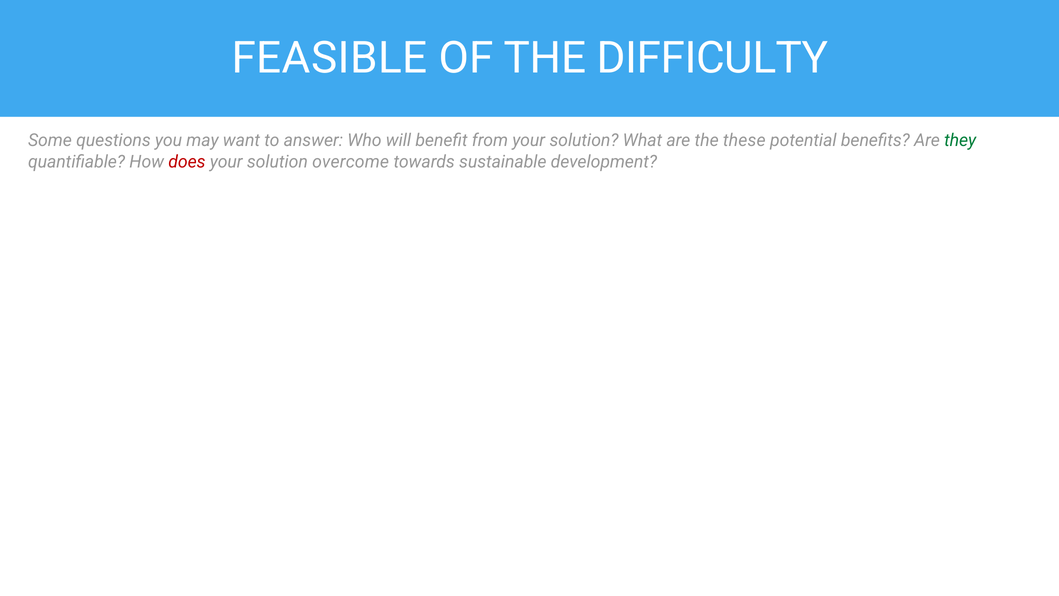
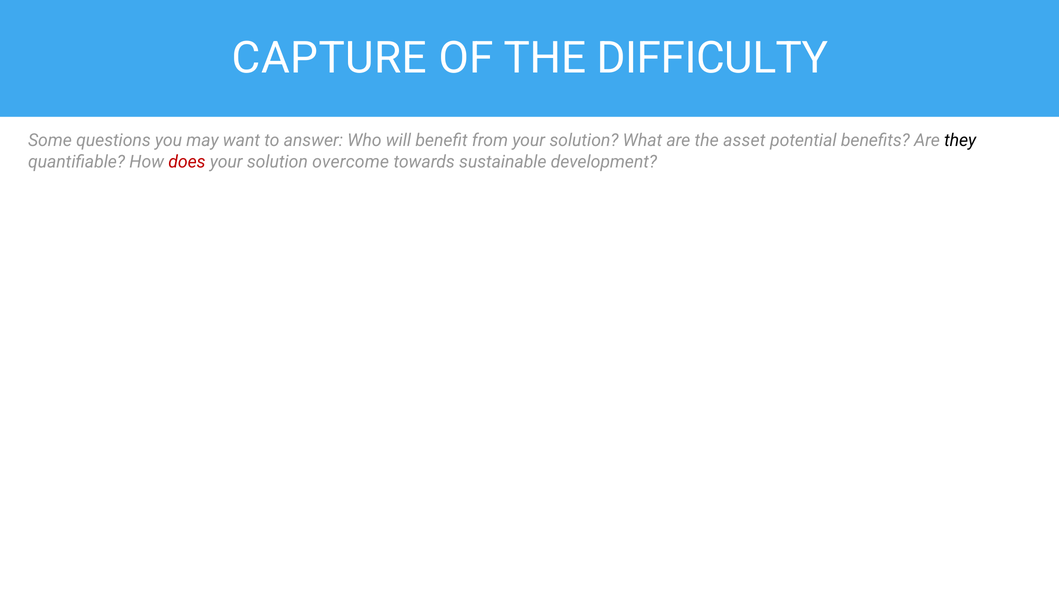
FEASIBLE: FEASIBLE -> CAPTURE (329, 58)
these: these -> asset (744, 141)
they colour: green -> black (960, 141)
